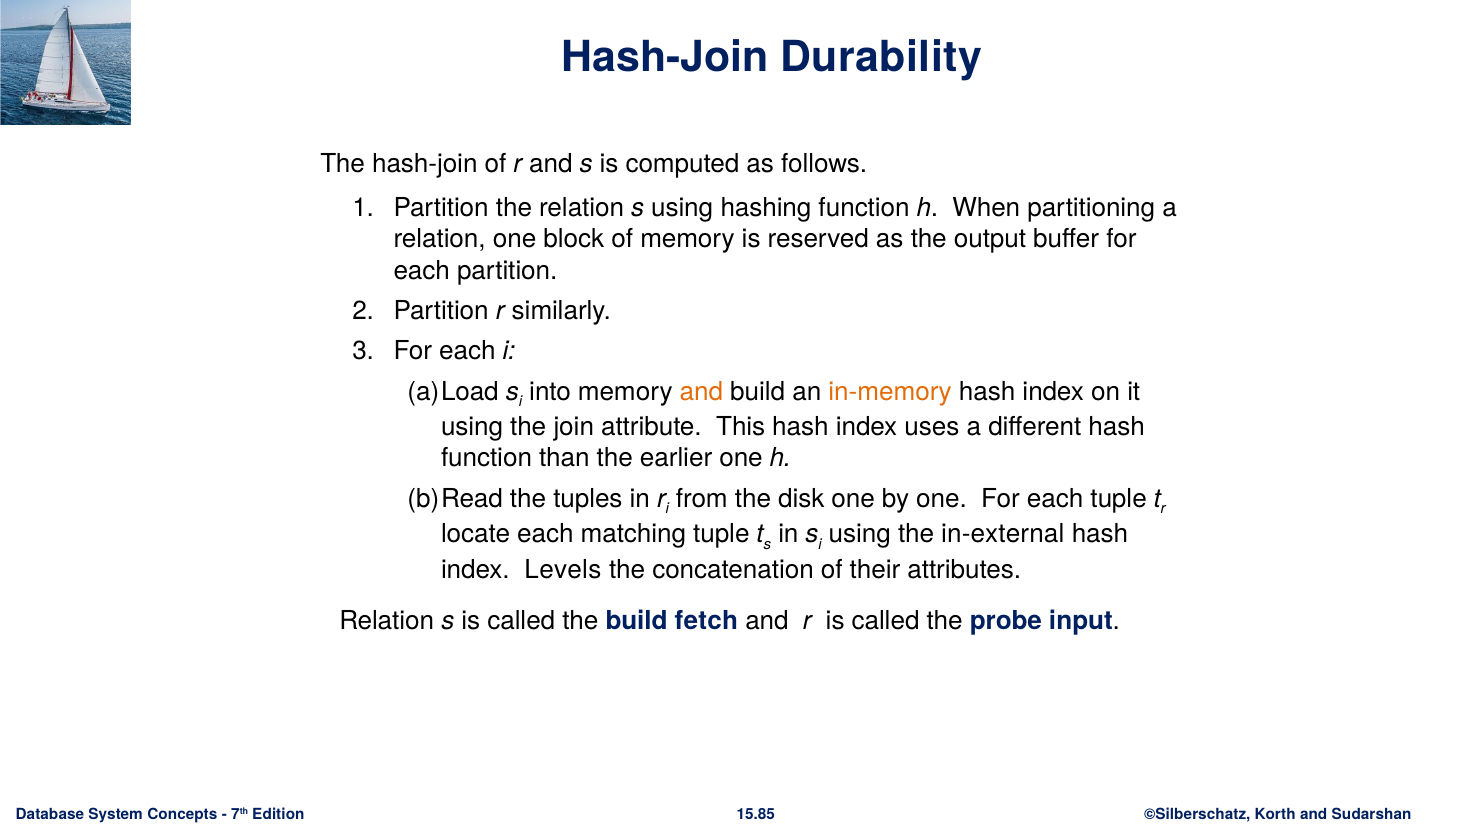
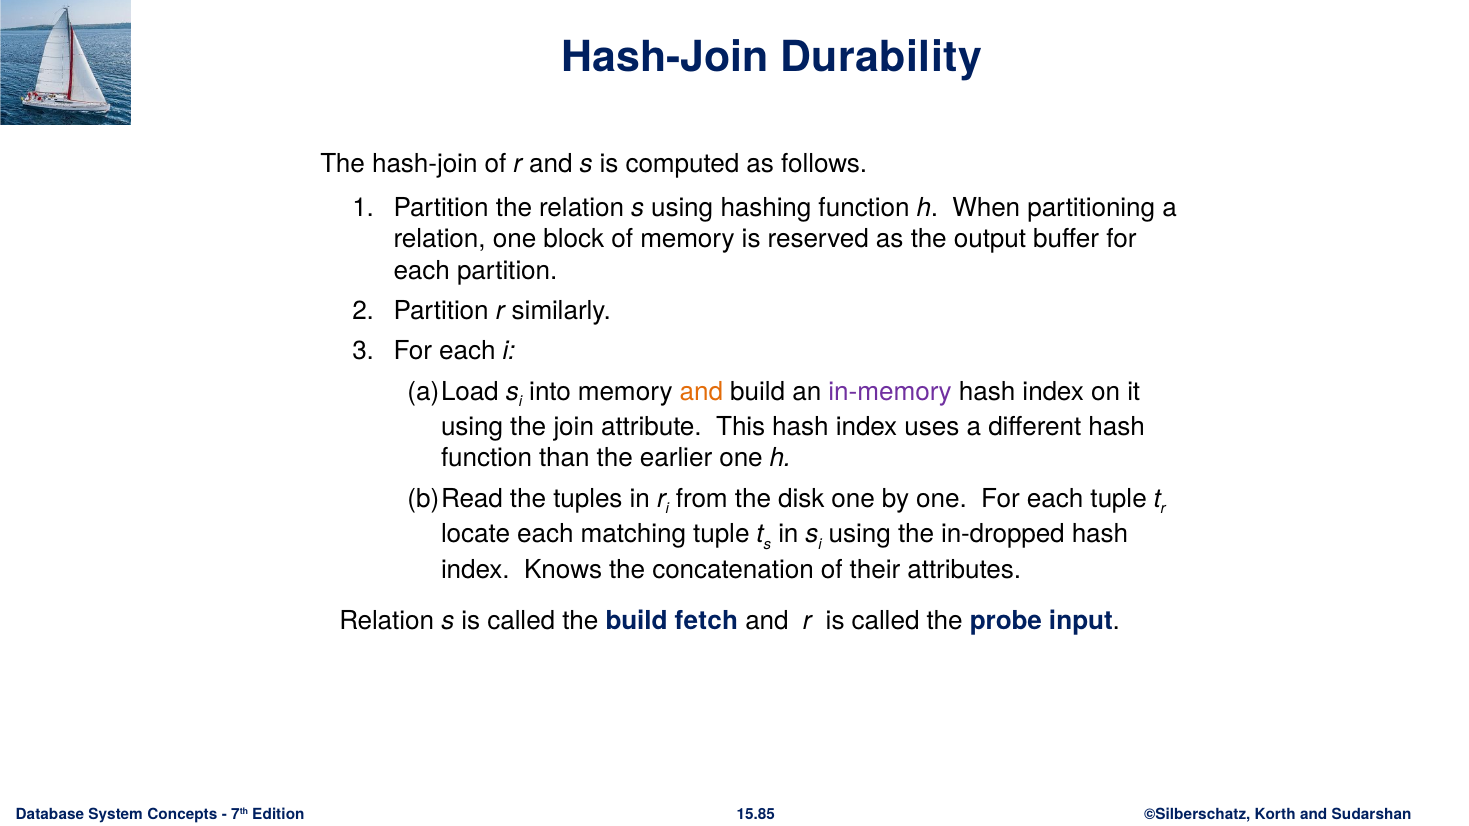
in-memory colour: orange -> purple (890, 392)
in-external: in-external -> in-dropped (1003, 534)
Levels: Levels -> Knows (563, 570)
